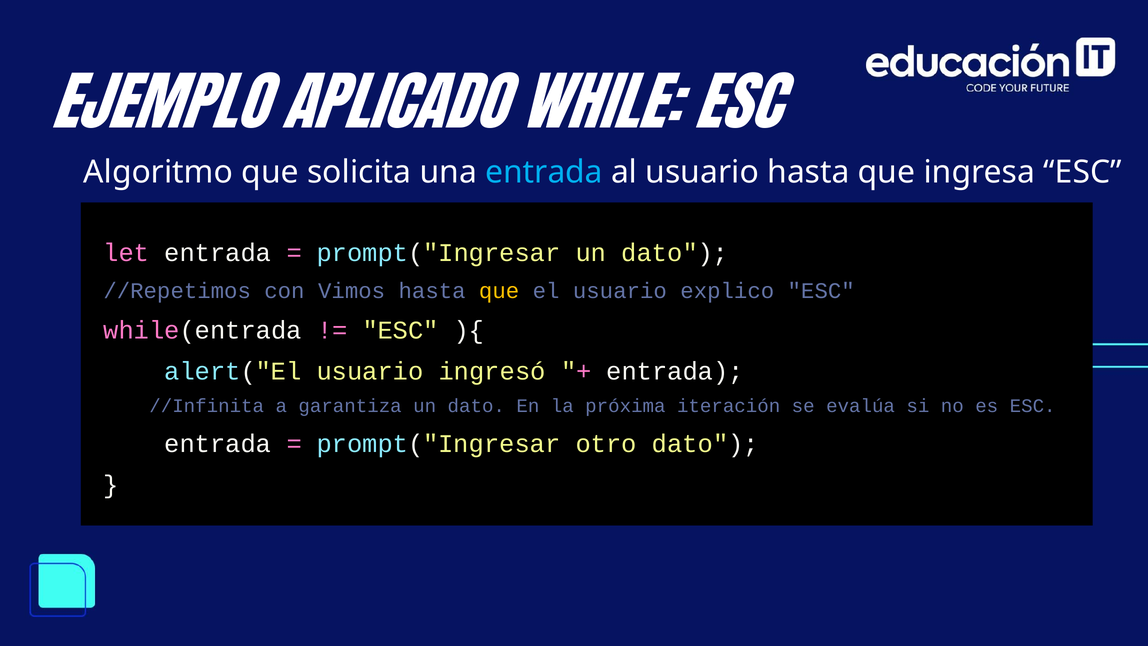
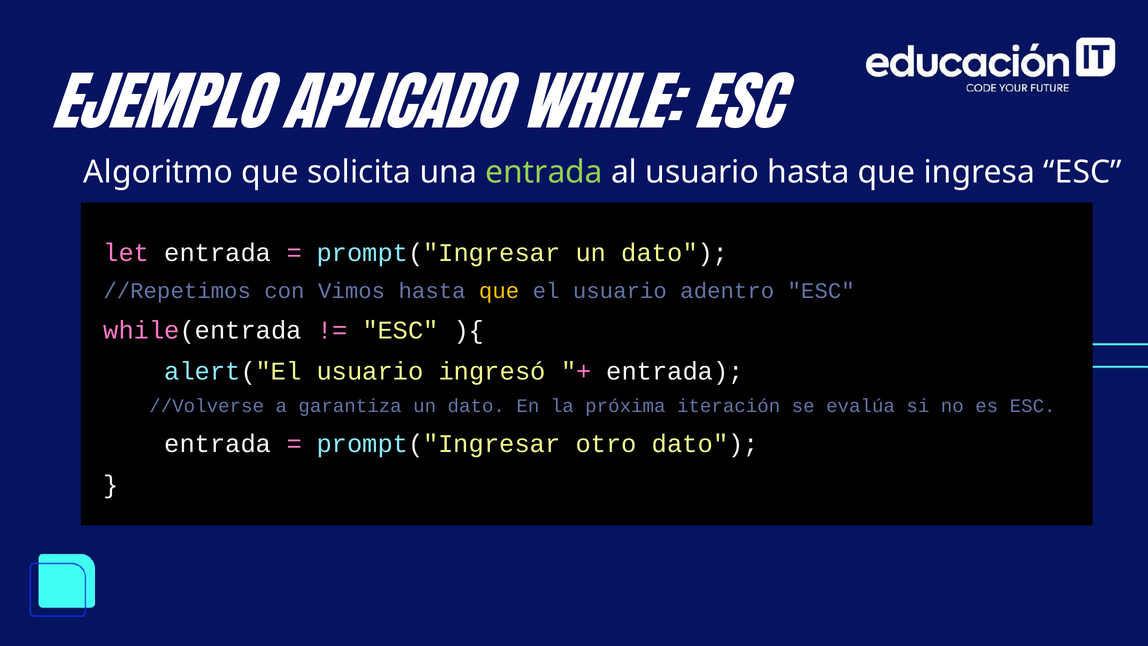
entrada colour: light blue -> light green (544, 172)
explico: explico -> adentro (727, 291)
//Infinita: //Infinita -> //Volverse (207, 406)
